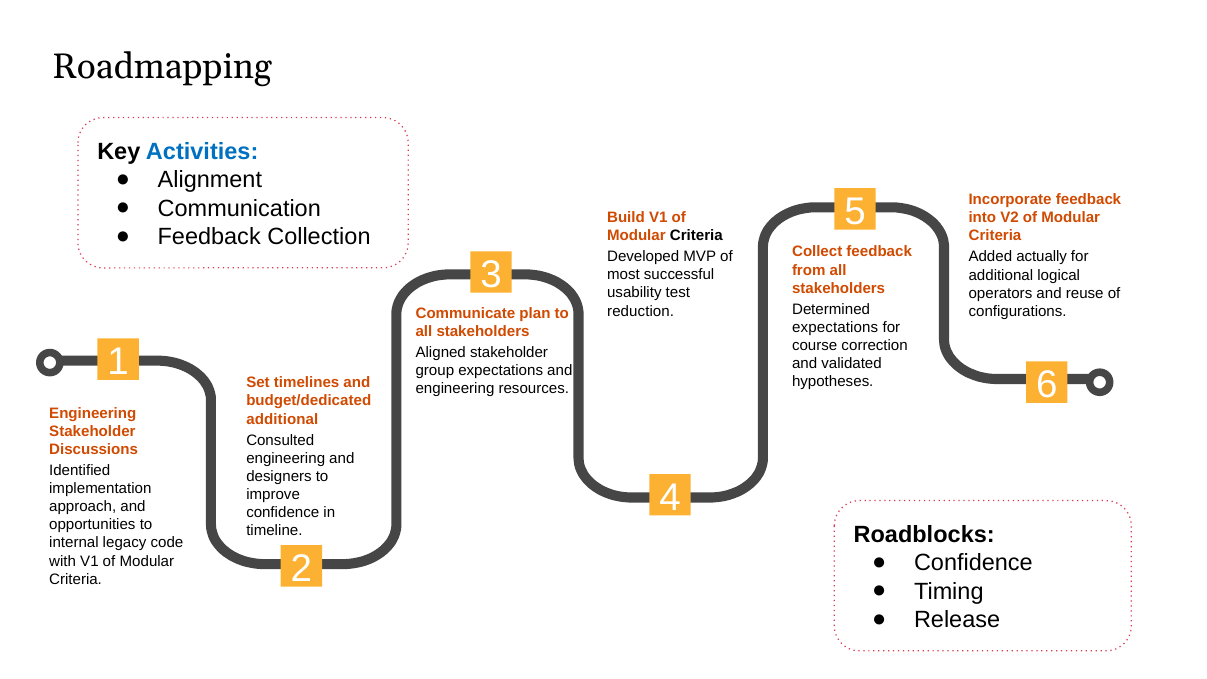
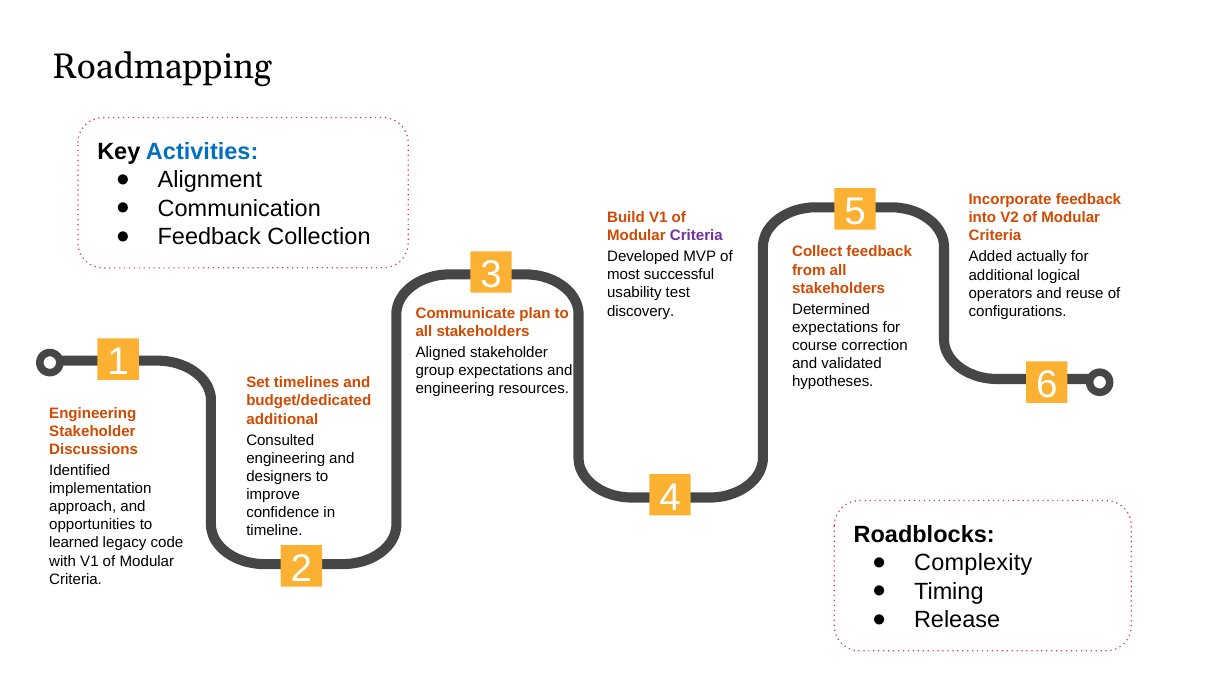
Criteria colour: black -> purple (696, 236)
reduction: reduction -> discovery (641, 311)
internal: internal -> learned (74, 543)
Confidence: Confidence -> Complexity (973, 563)
